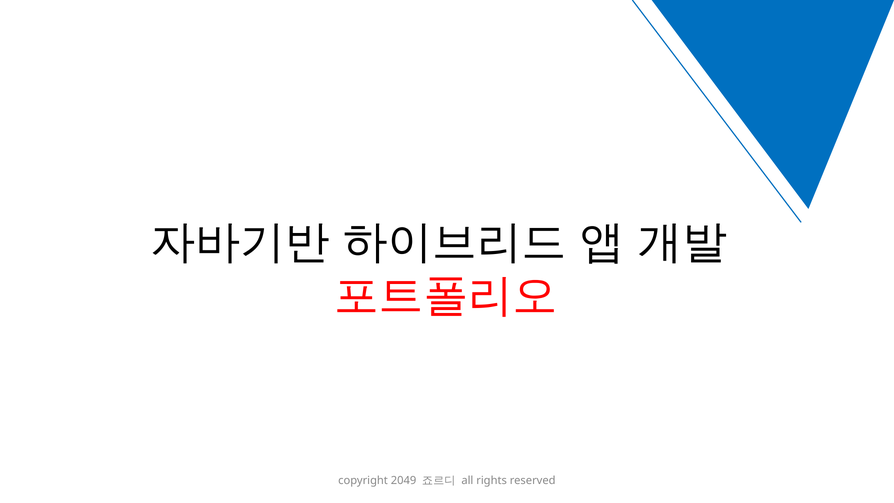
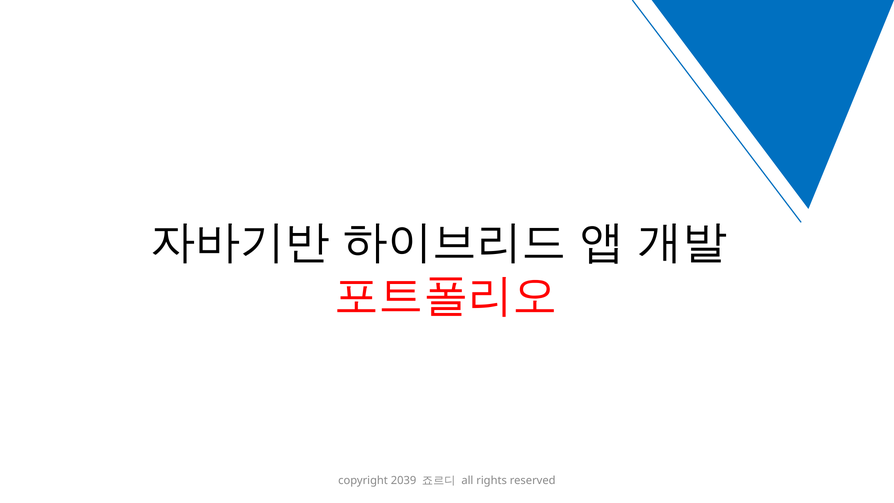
2049: 2049 -> 2039 (404, 480)
